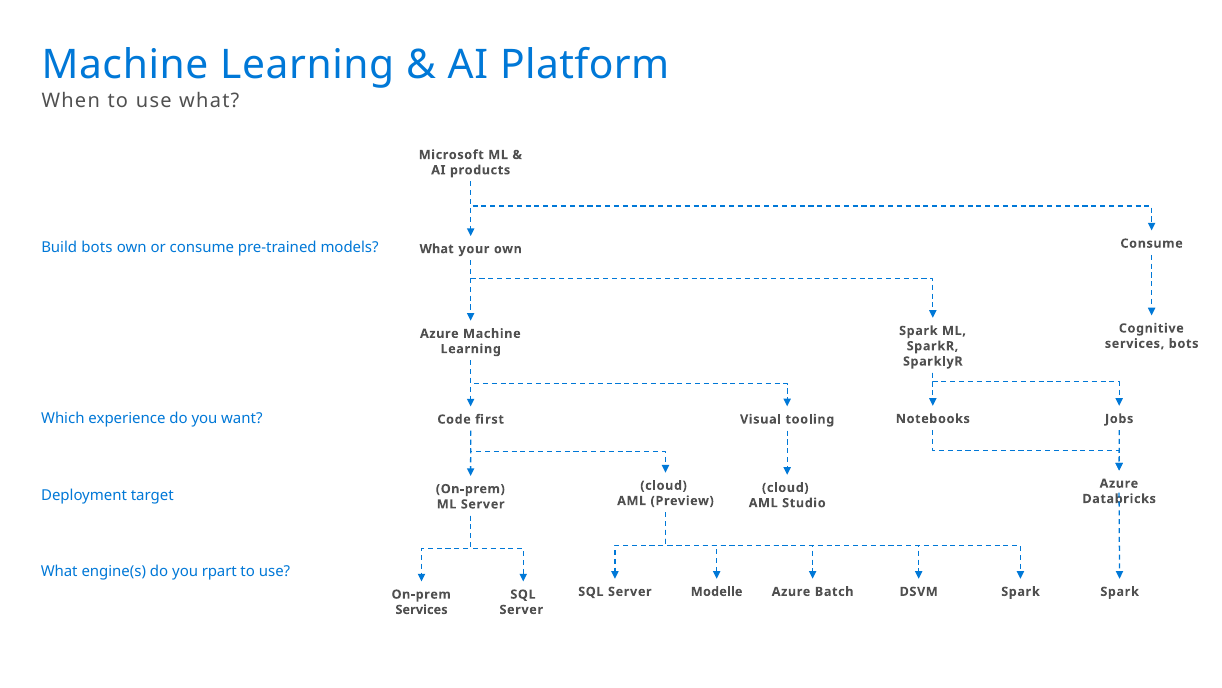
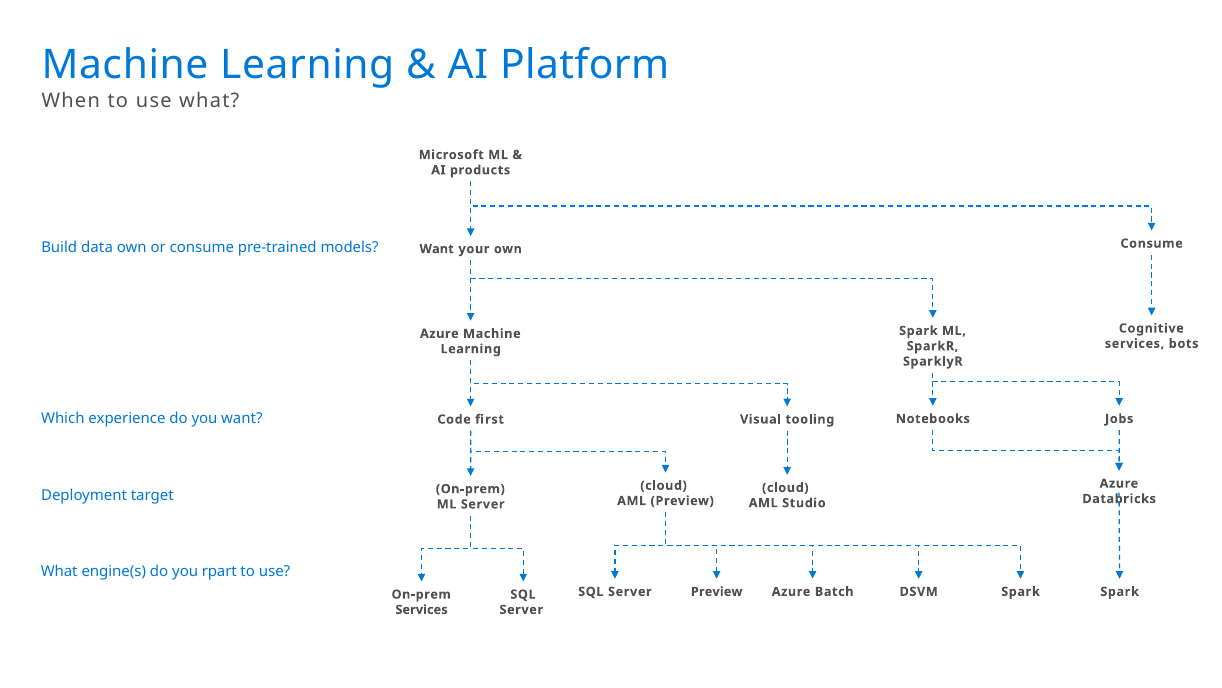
Build bots: bots -> data (97, 248)
What: What -> Want (437, 249)
Server Modelle: Modelle -> Preview (717, 591)
